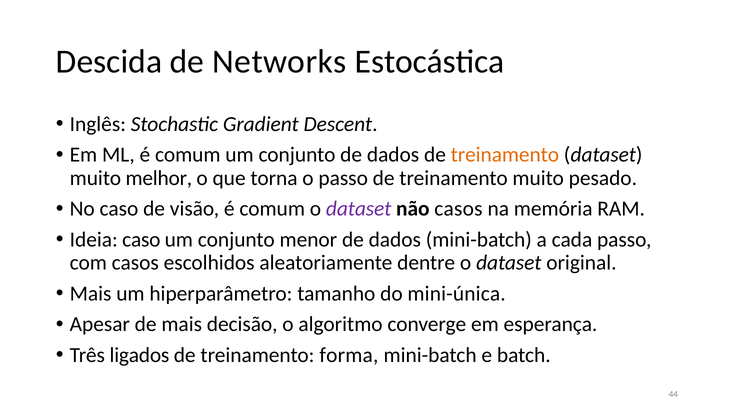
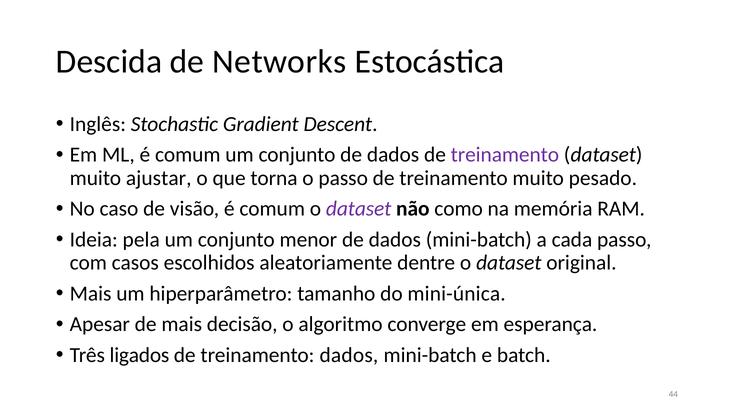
treinamento colour: orange -> purple (505, 155)
melhor: melhor -> ajustar (159, 178)
não casos: casos -> como (459, 209)
Ideia caso: caso -> pela (141, 240)
treinamento forma: forma -> dados (349, 355)
